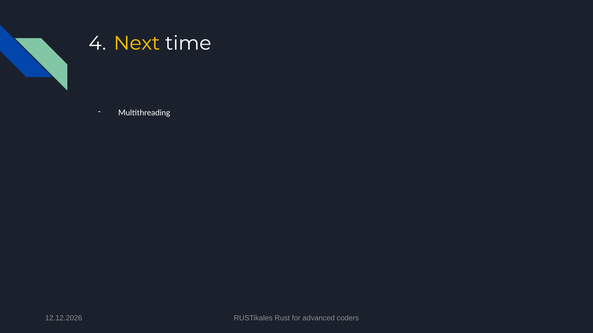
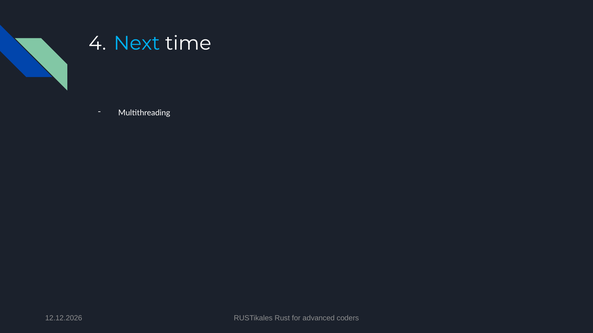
Next colour: yellow -> light blue (137, 43)
